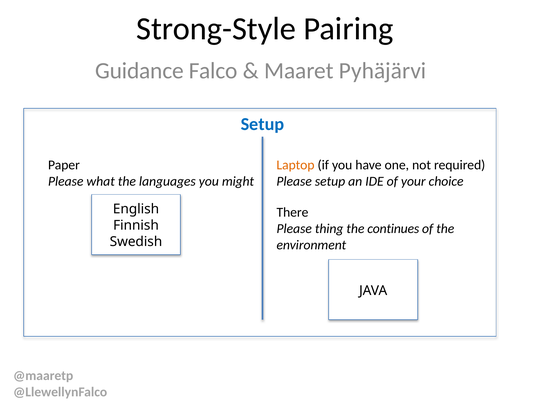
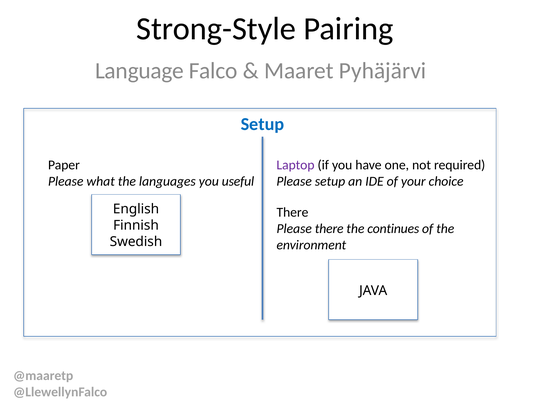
Guidance: Guidance -> Language (139, 71)
Laptop colour: orange -> purple (295, 165)
might: might -> useful (238, 181)
Please thing: thing -> there (329, 229)
